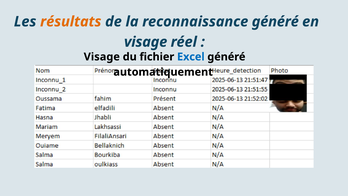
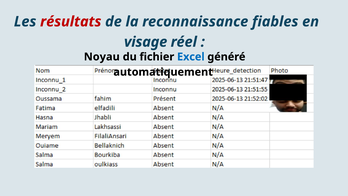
résultats colour: orange -> red (71, 22)
reconnaissance généré: généré -> fiables (275, 22)
Visage: Visage -> Noyau (102, 57)
